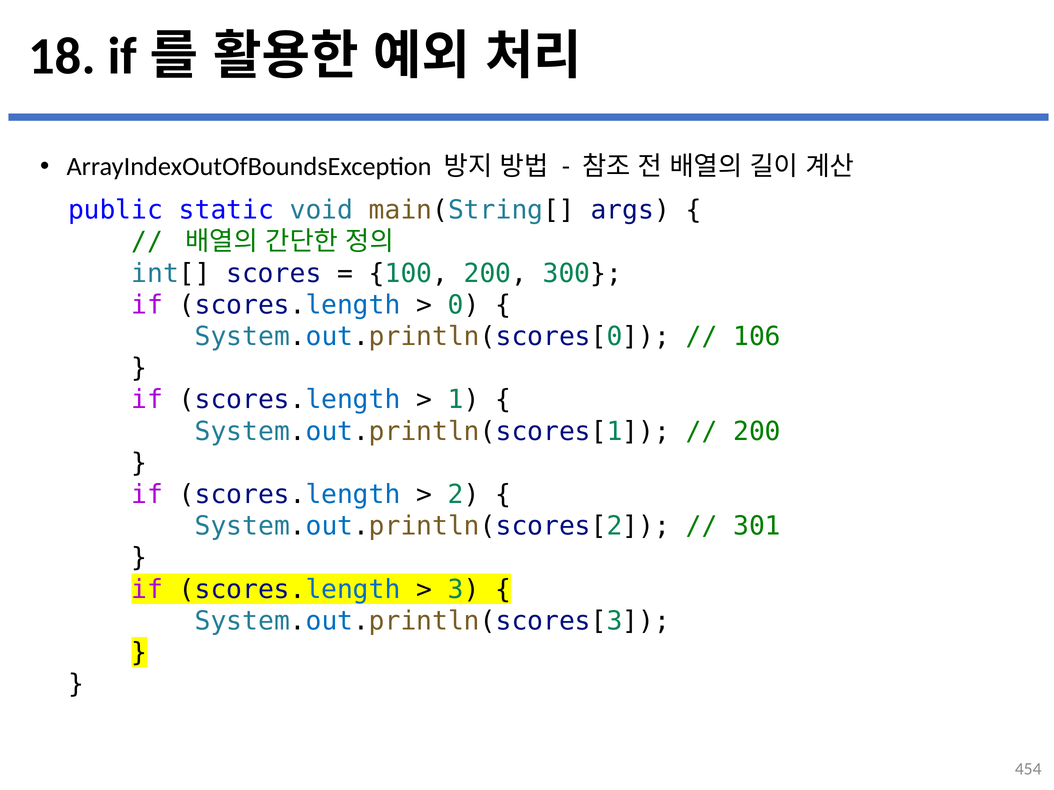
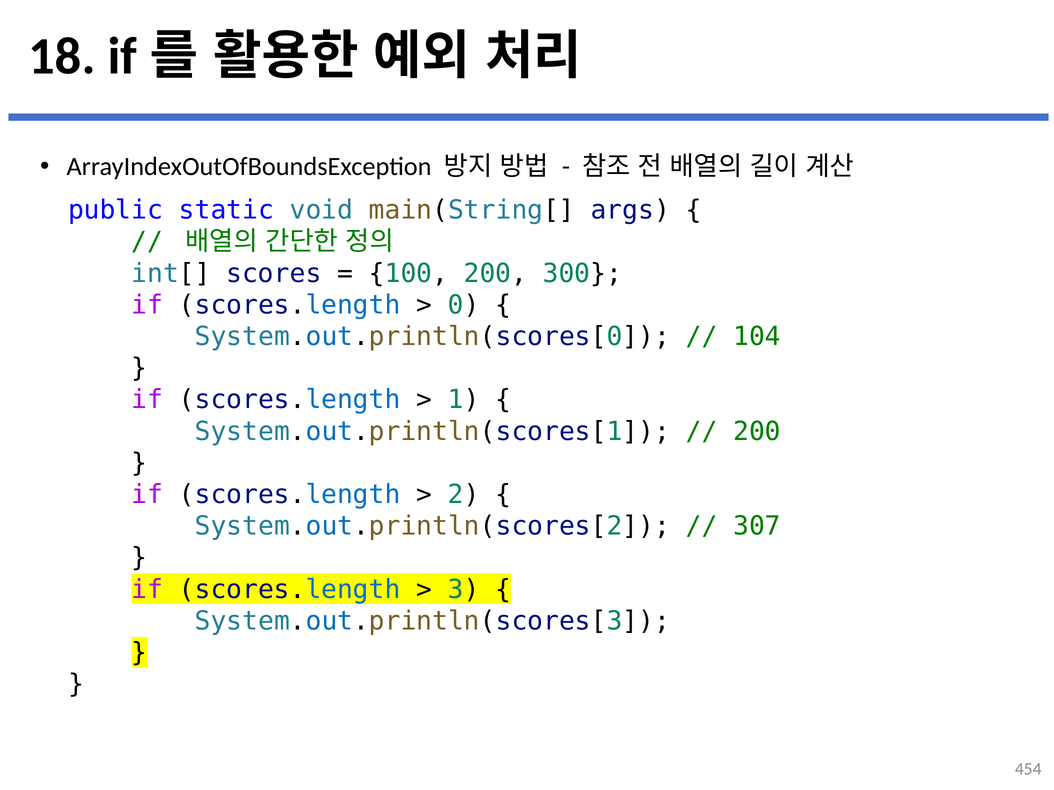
106: 106 -> 104 (757, 337)
301: 301 -> 307 (757, 526)
